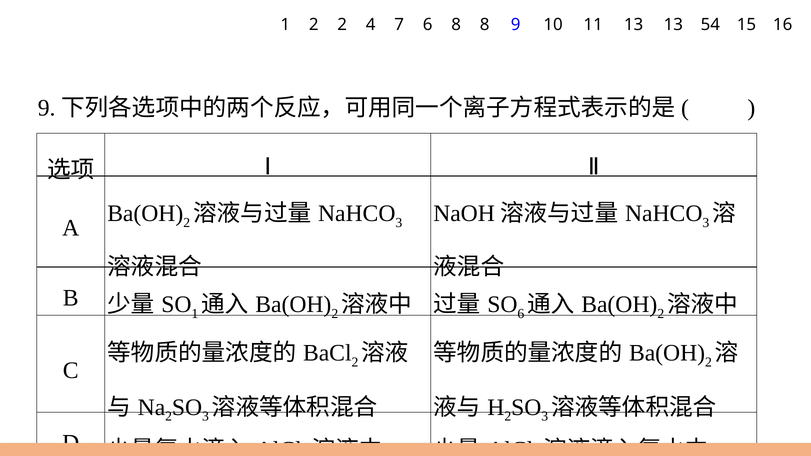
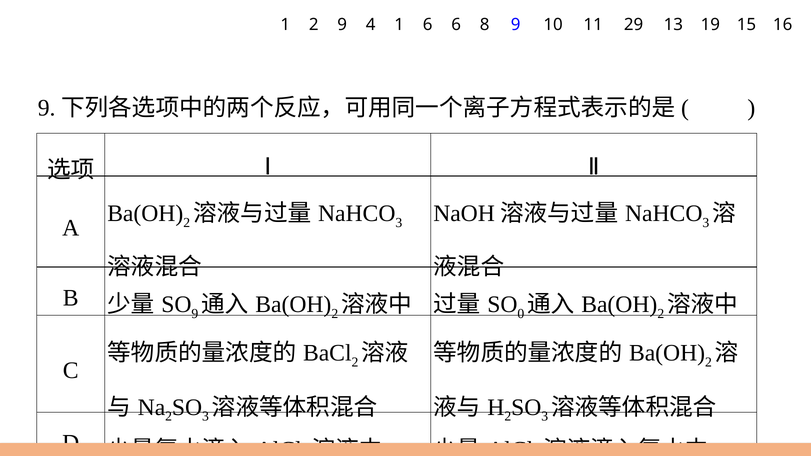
2 2: 2 -> 9 (342, 25)
4 7: 7 -> 1 (399, 25)
6 8: 8 -> 6 (456, 25)
11 13: 13 -> 29 (634, 25)
54: 54 -> 19 (710, 25)
1: 1 -> 9 (195, 314)
6: 6 -> 0 (521, 314)
